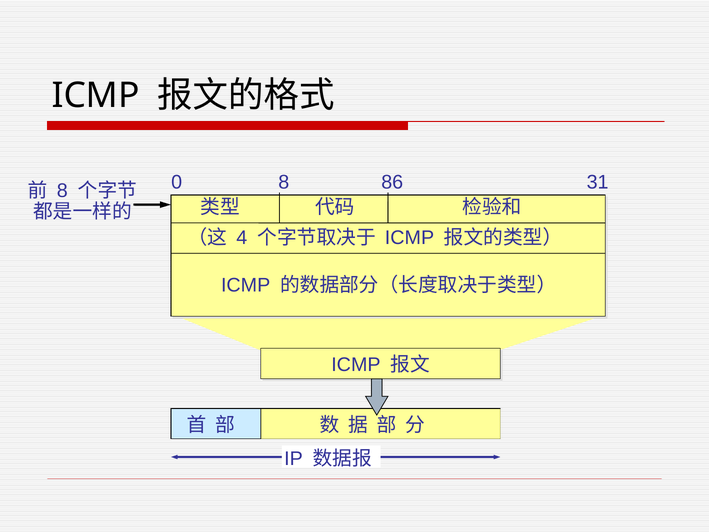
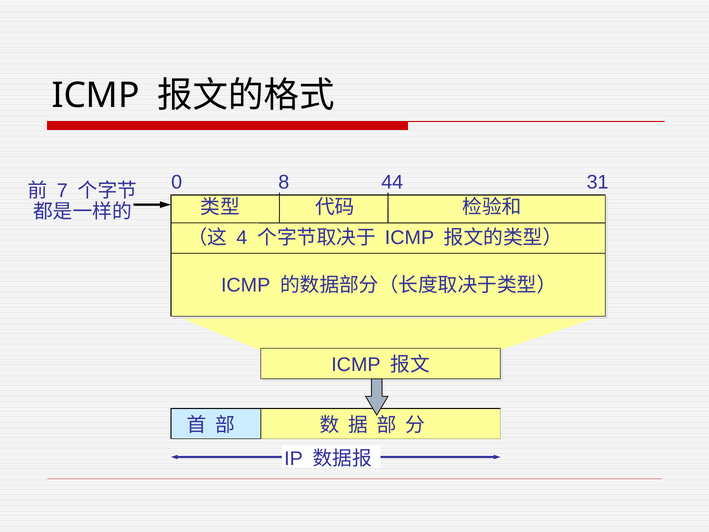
86: 86 -> 44 (392, 182)
8: 8 -> 7 (62, 191)
